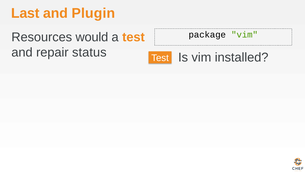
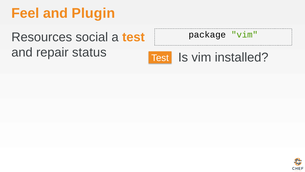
Last: Last -> Feel (25, 13)
would: would -> social (92, 37)
